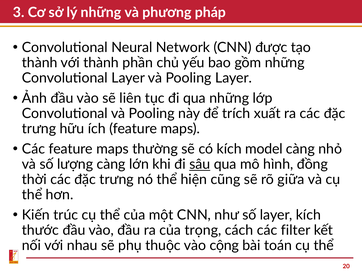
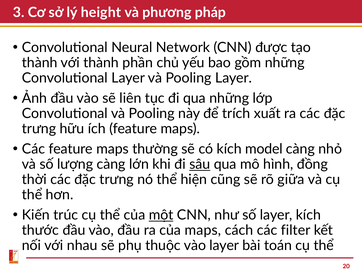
lý những: những -> height (101, 12)
một underline: none -> present (161, 215)
của trọng: trọng -> maps (203, 230)
vào cộng: cộng -> layer (224, 245)
